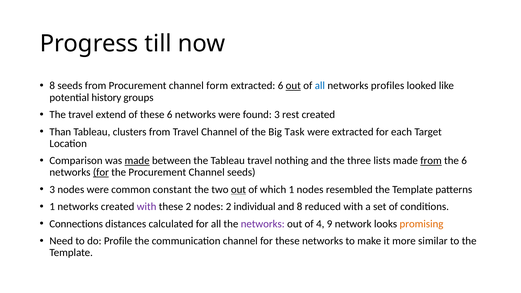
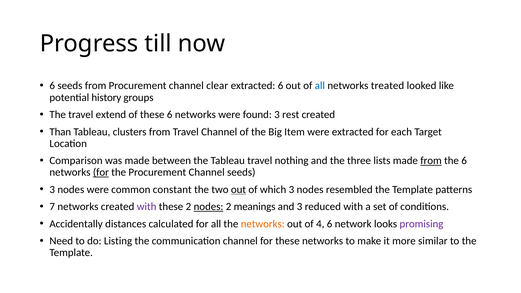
8: 8 -> 6 (52, 86)
form: form -> clear (217, 86)
out underline: present -> none (293, 86)
profiles: profiles -> treated (388, 86)
Task: Task -> Item (295, 132)
made underline: present -> none (137, 161)
which 1: 1 -> 3 (291, 190)
1: 1 -> 7 (52, 207)
nodes underline: none -> present (209, 207)
individual: individual -> meanings (255, 207)
and 8: 8 -> 3 (300, 207)
Connections: Connections -> Accidentally (76, 224)
networks colour: purple -> orange (263, 224)
4 9: 9 -> 6 (330, 224)
promising colour: orange -> purple (421, 224)
Profile: Profile -> Listing (118, 241)
